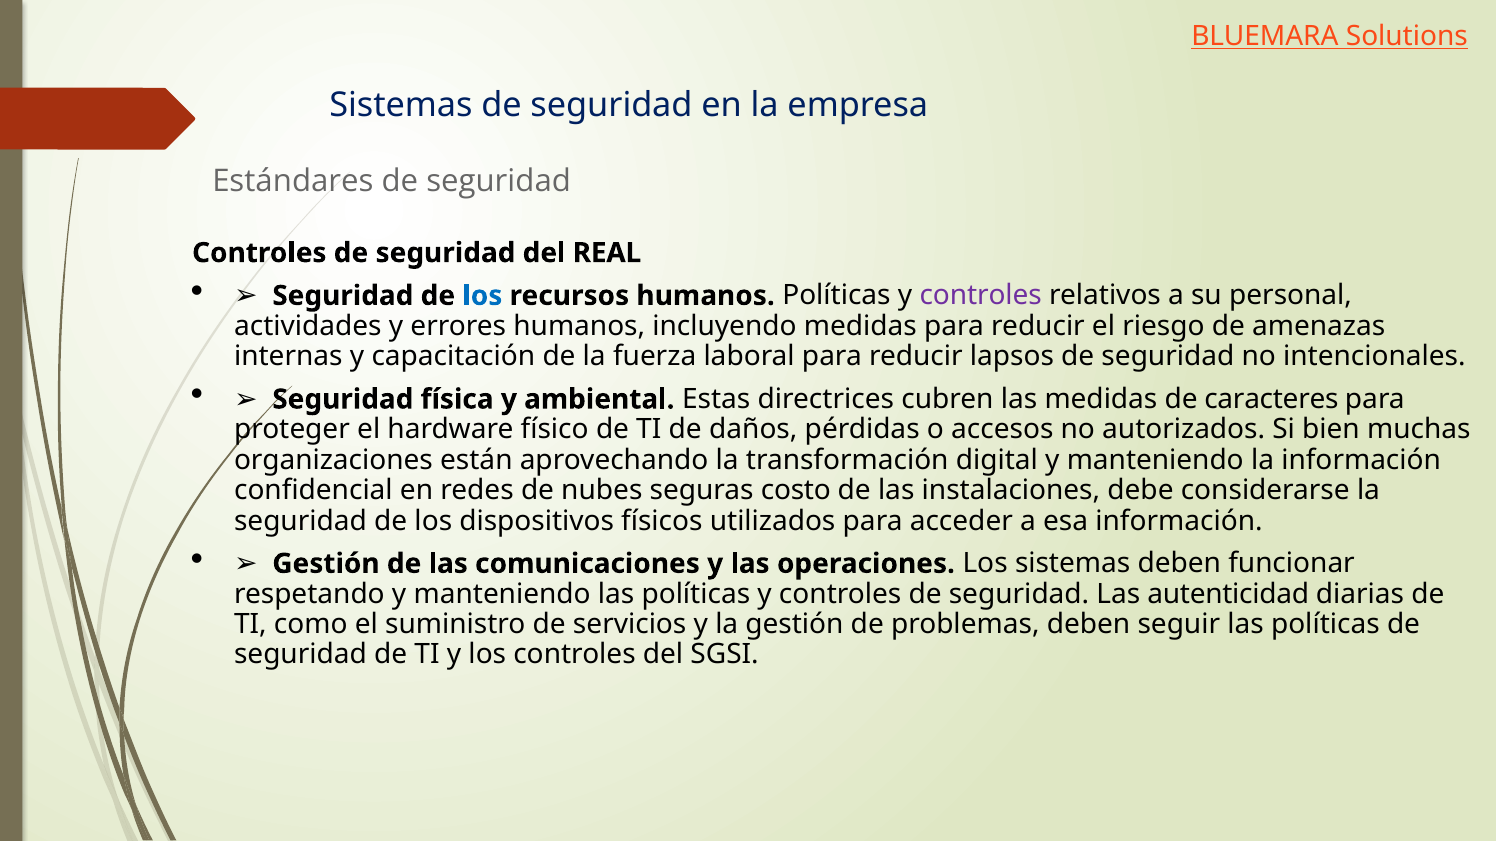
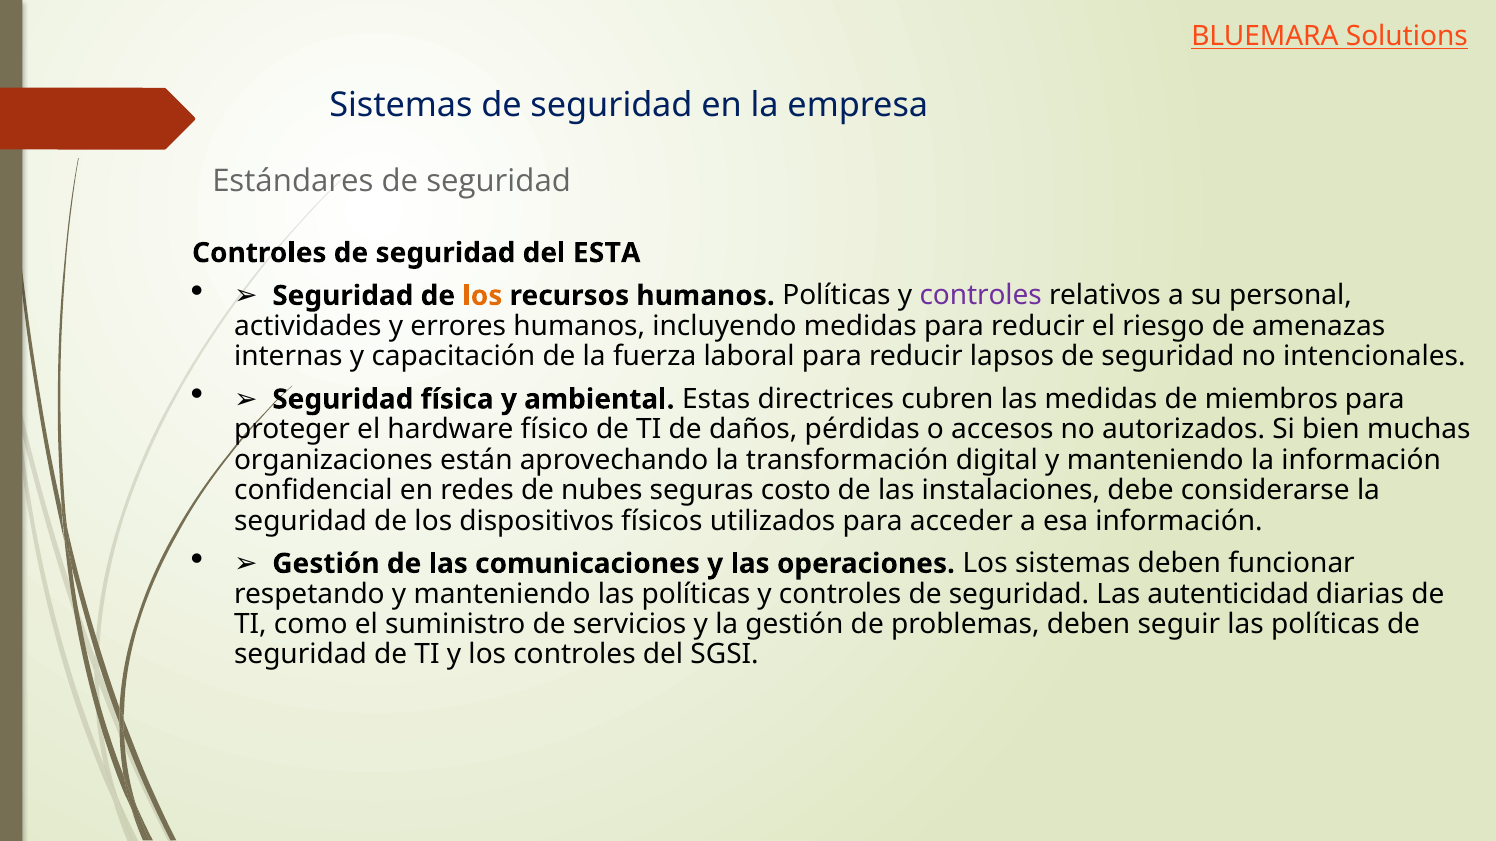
REAL: REAL -> ESTA (607, 253)
los colour: blue -> orange (482, 296)
caracteres: caracteres -> miembros (1271, 400)
